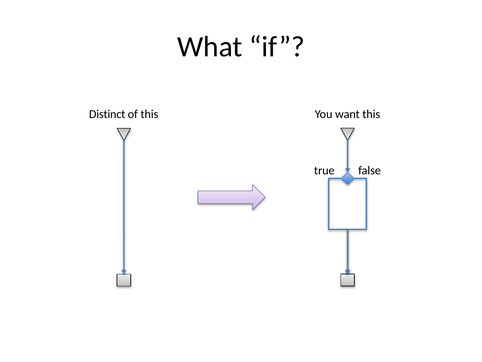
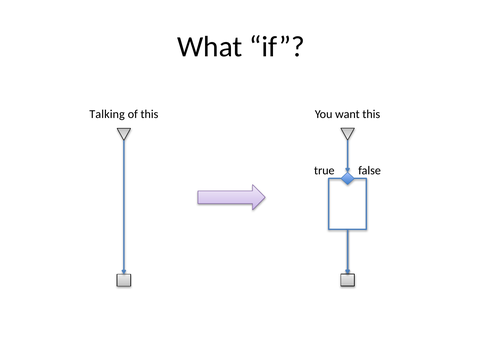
Distinct: Distinct -> Talking (107, 114)
